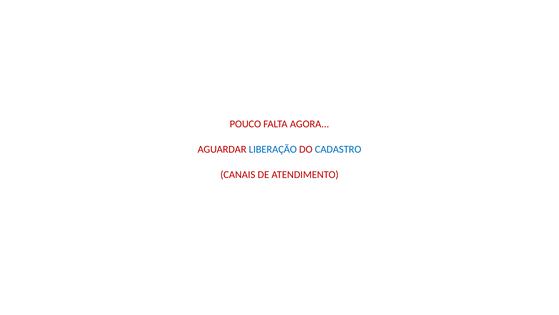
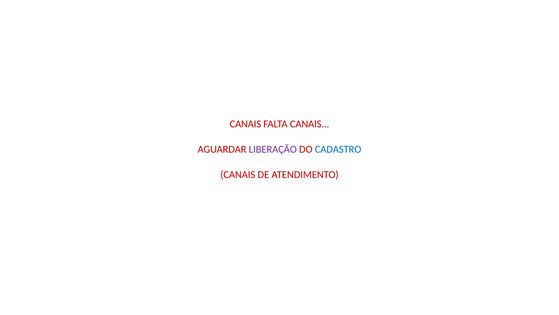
POUCO: POUCO -> CANAIS (245, 124)
FALTA AGORA: AGORA -> CANAIS (310, 124)
LIBERAÇÃO colour: blue -> purple (273, 149)
